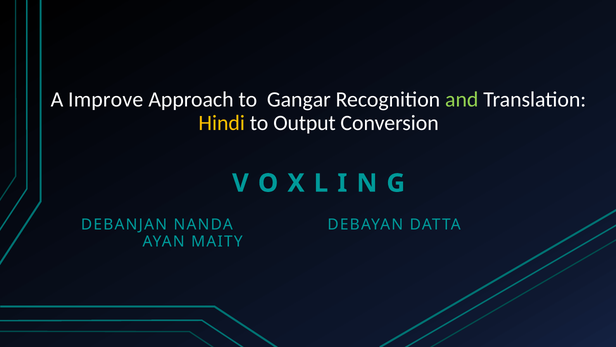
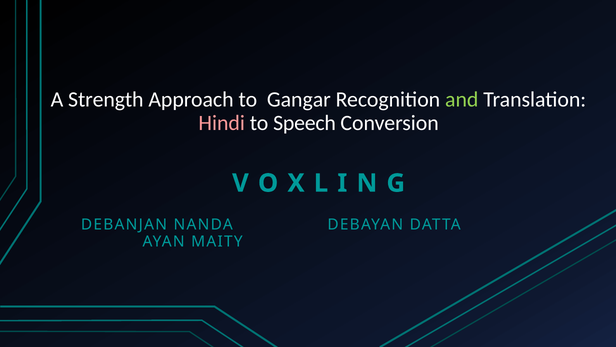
Improve: Improve -> Strength (106, 99)
Hindi colour: yellow -> pink (222, 123)
Output: Output -> Speech (305, 123)
